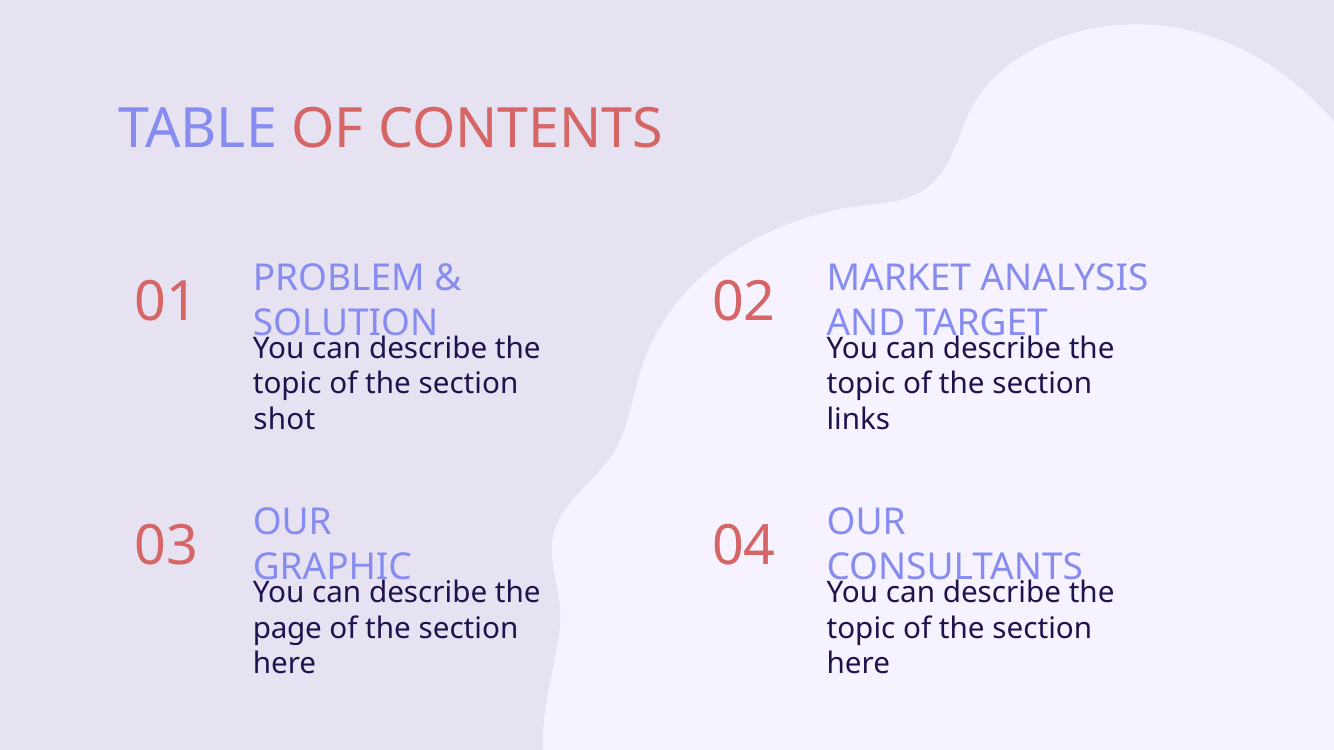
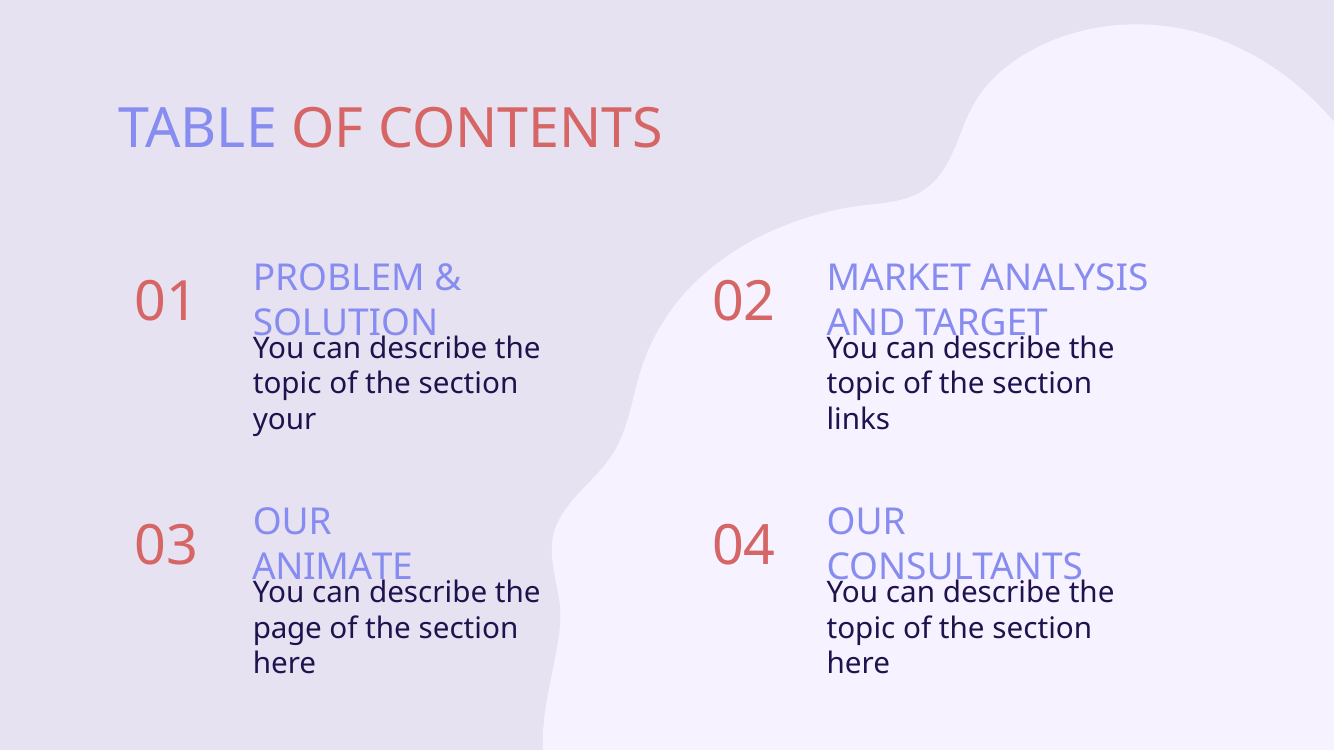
shot: shot -> your (285, 420)
GRAPHIC: GRAPHIC -> ANIMATE (332, 567)
